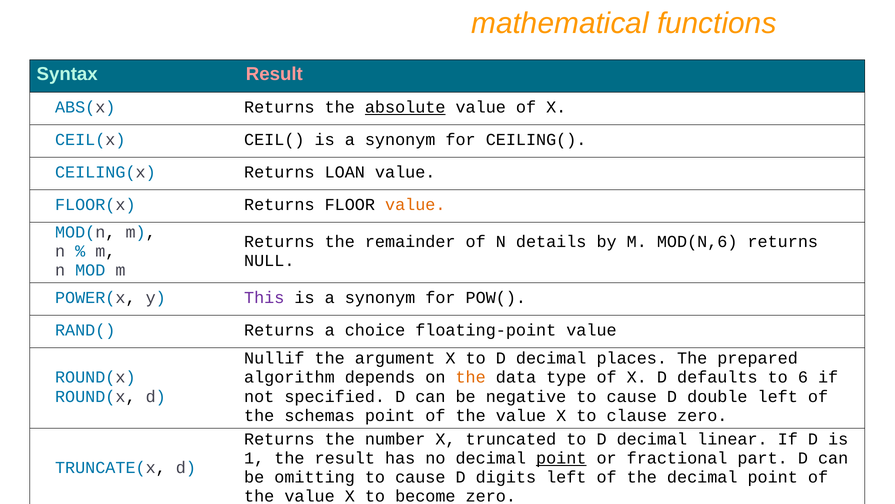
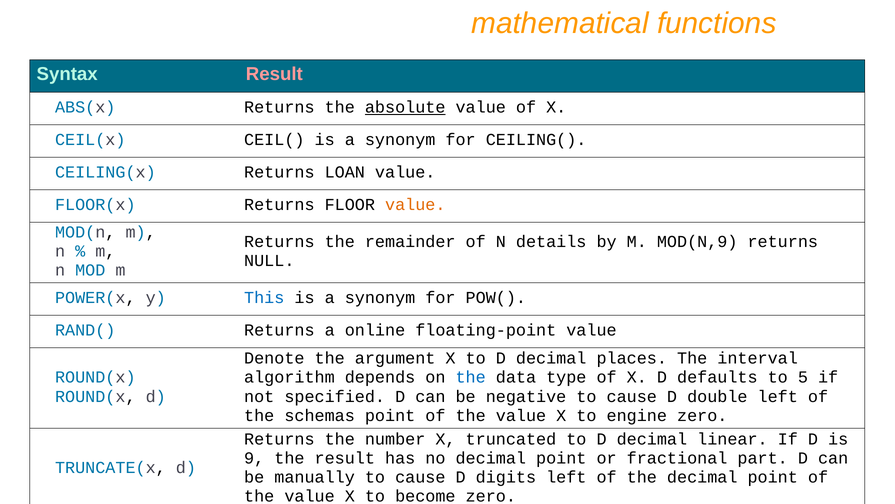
MOD(N,6: MOD(N,6 -> MOD(N,9 (697, 242)
This colour: purple -> blue (264, 298)
choice: choice -> online (375, 330)
Nullif: Nullif -> Denote (274, 358)
prepared: prepared -> interval (758, 358)
the colour: orange -> blue (471, 377)
6: 6 -> 5 (803, 377)
clause: clause -> engine (637, 415)
1: 1 -> 9 (254, 458)
point underline: present -> none (561, 458)
omitting: omitting -> manually (315, 477)
